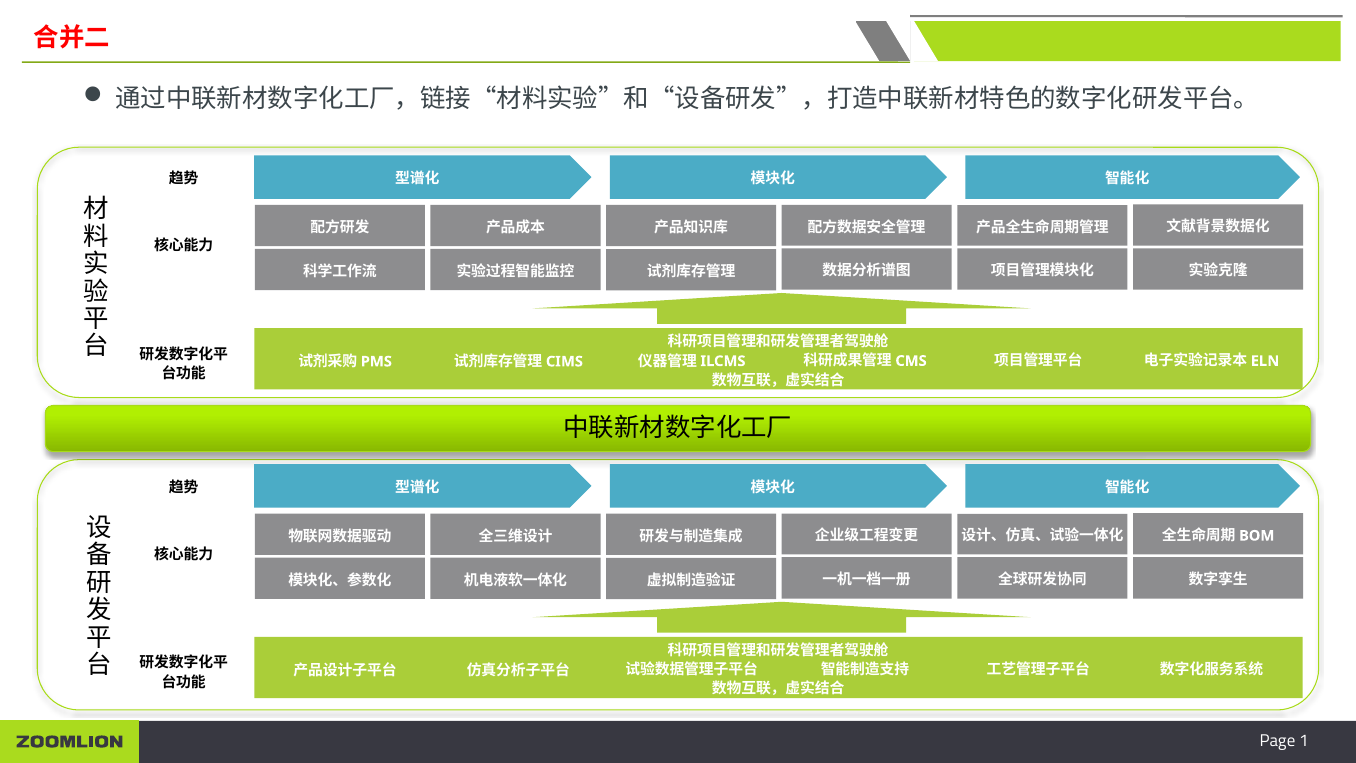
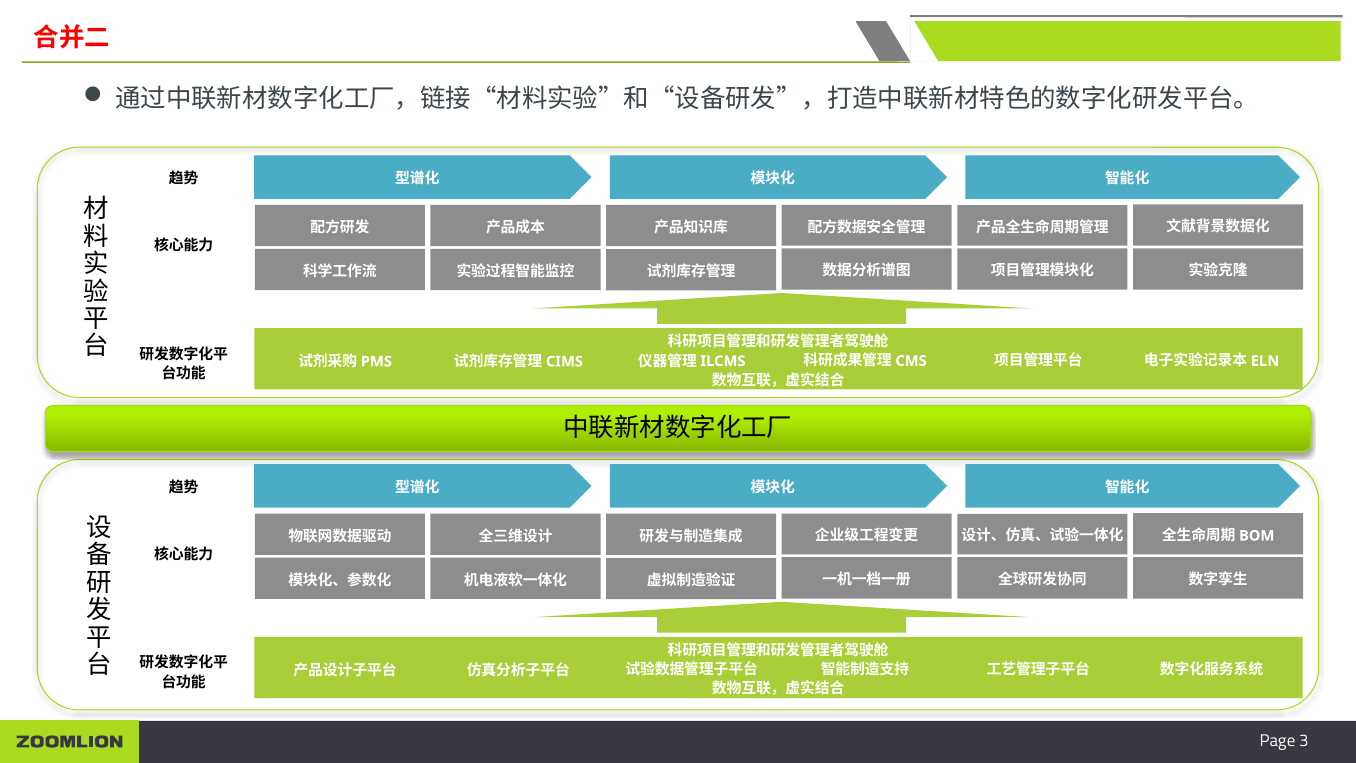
1: 1 -> 3 (1304, 741)
